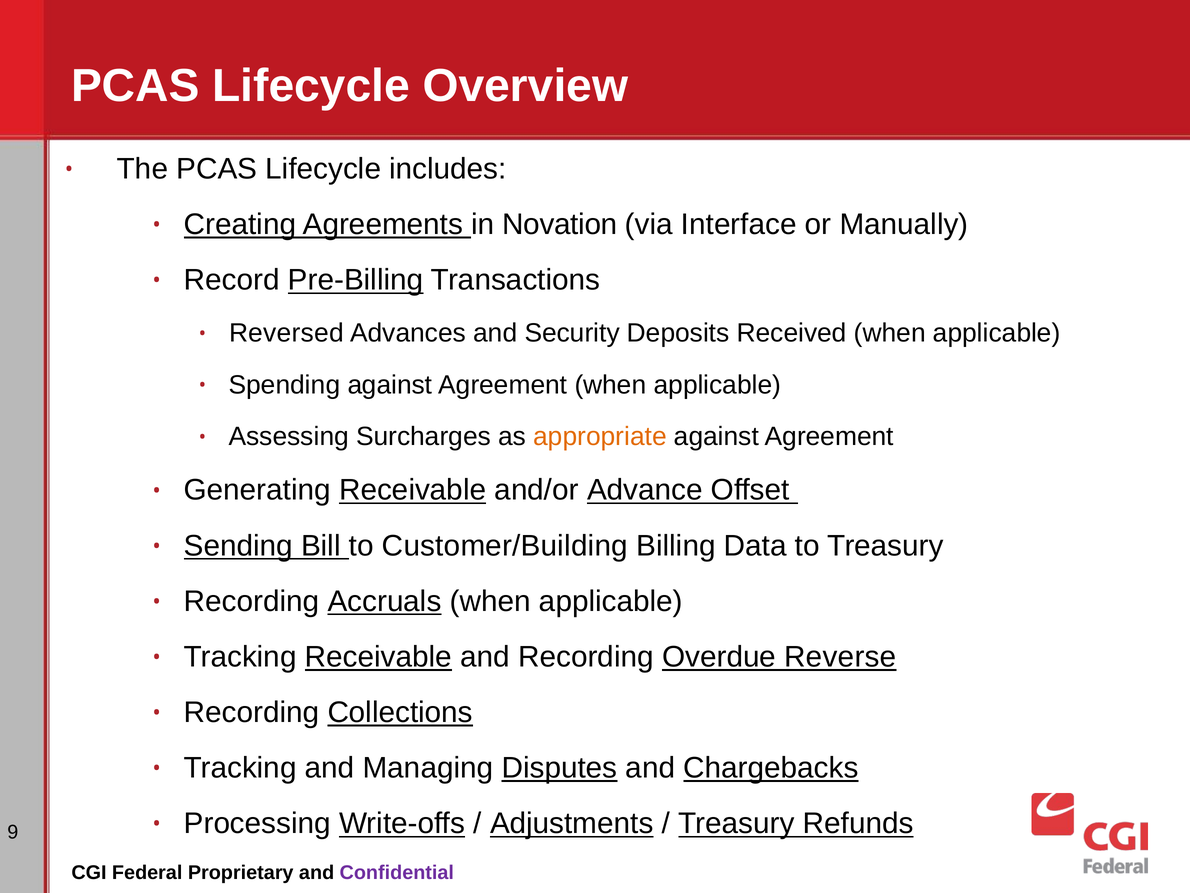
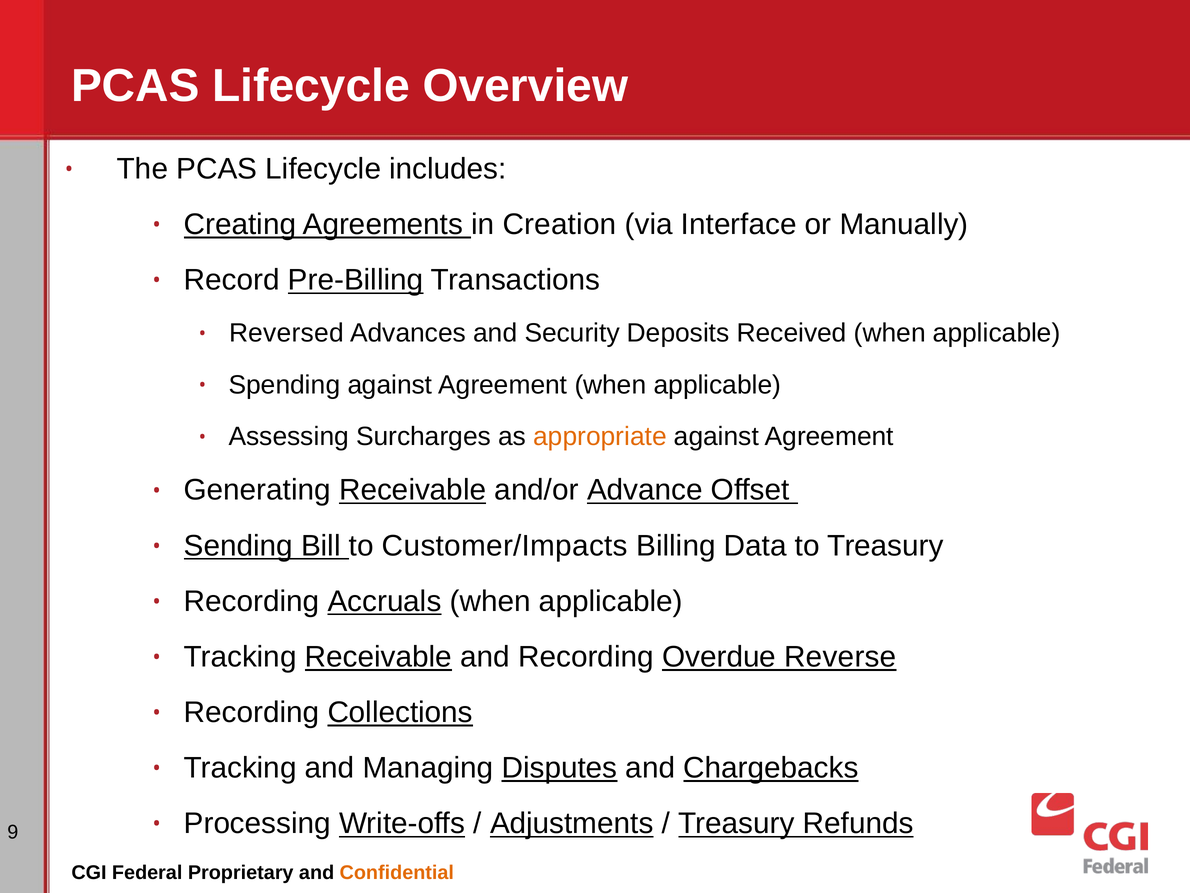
Novation: Novation -> Creation (560, 224)
Customer/Building: Customer/Building -> Customer/Impacts (505, 545)
Confidential colour: purple -> orange (397, 872)
